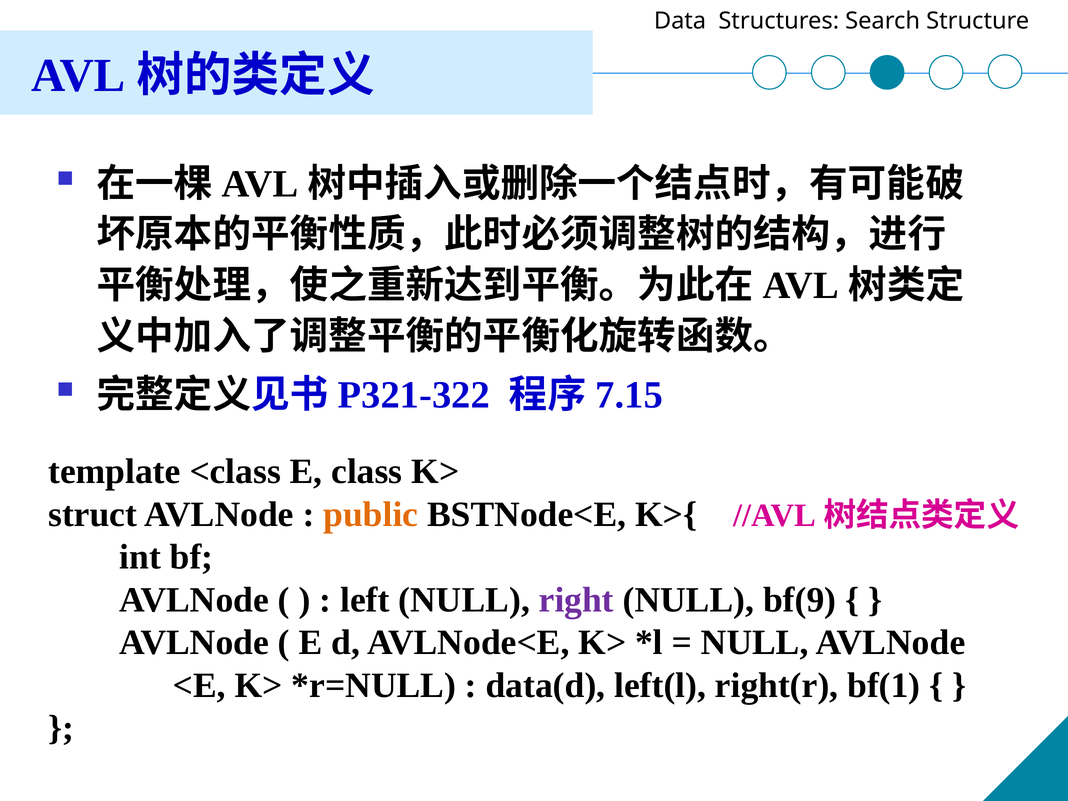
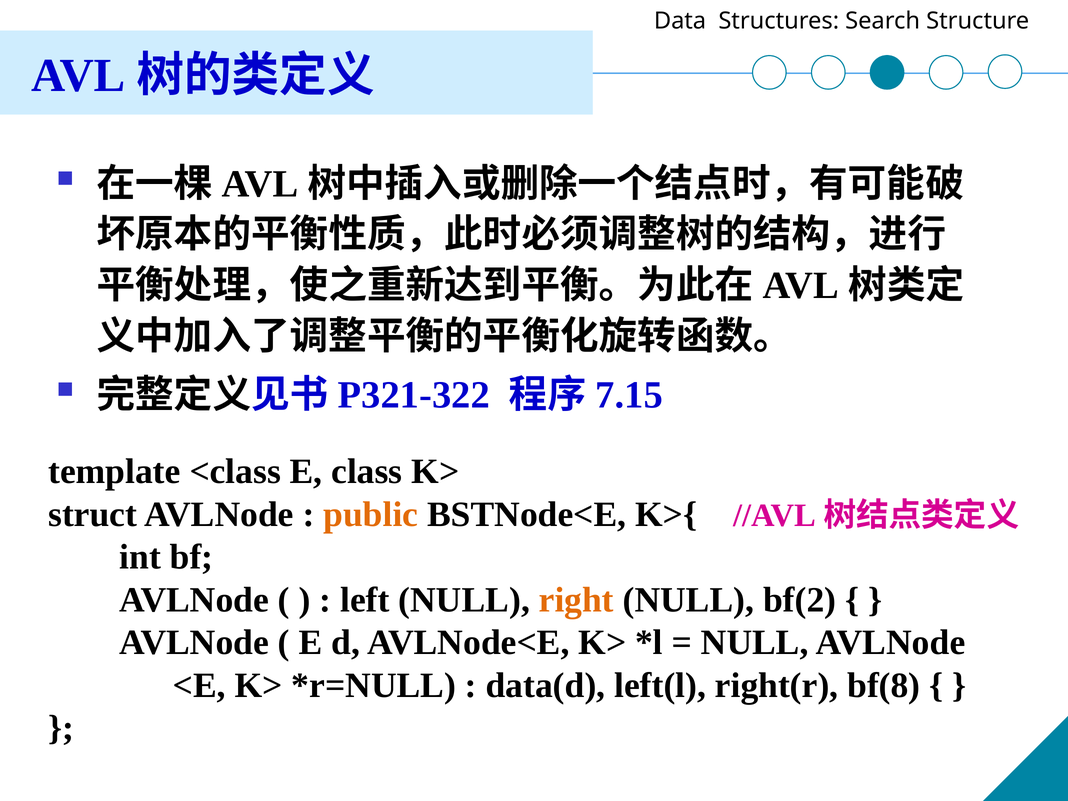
right colour: purple -> orange (576, 600)
bf(9: bf(9 -> bf(2 (800, 600)
bf(1: bf(1 -> bf(8 (884, 685)
